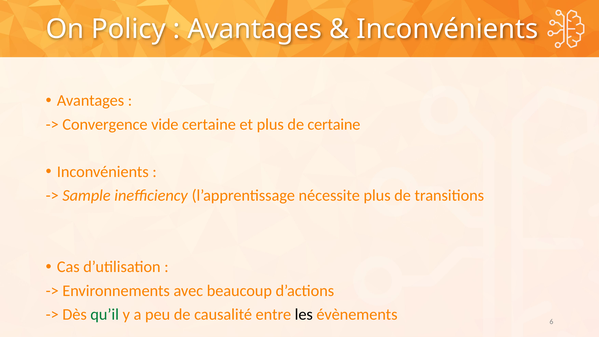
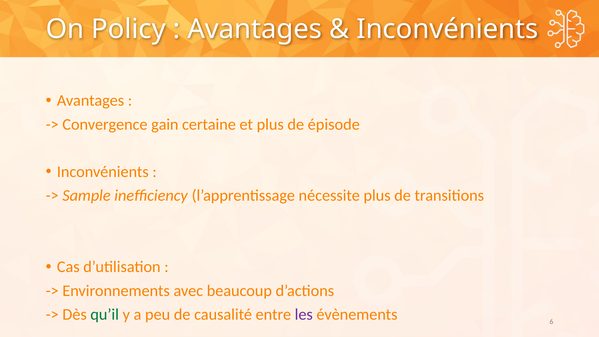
vide: vide -> gain (165, 124)
de certaine: certaine -> épisode (334, 124)
les colour: black -> purple (304, 314)
